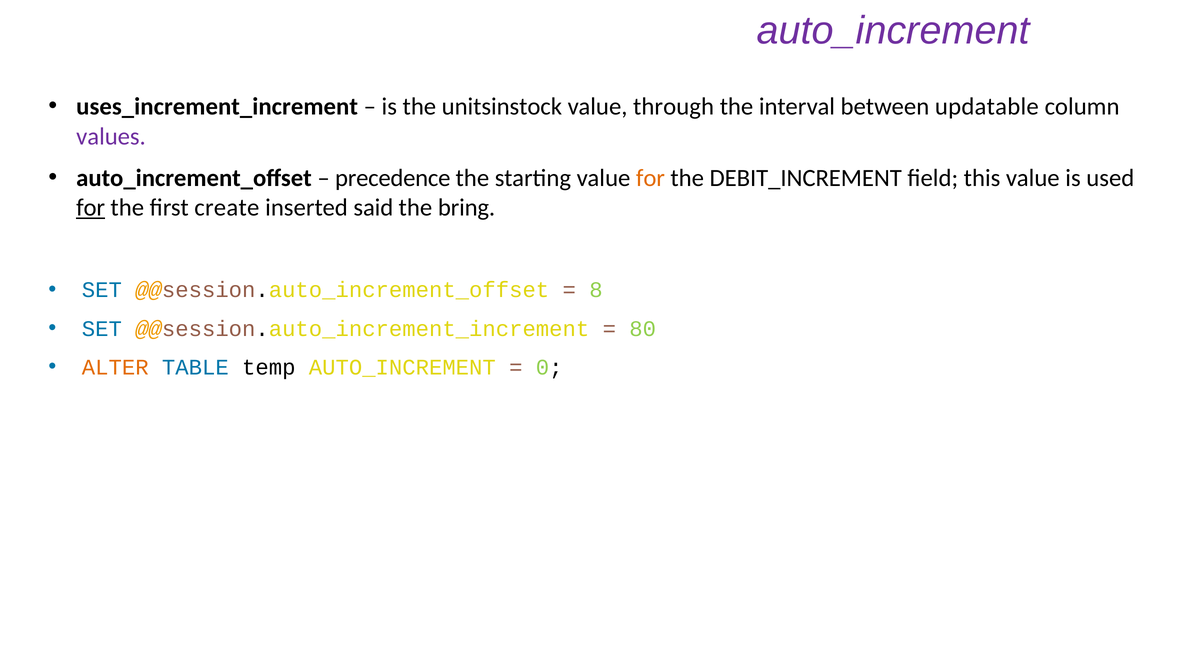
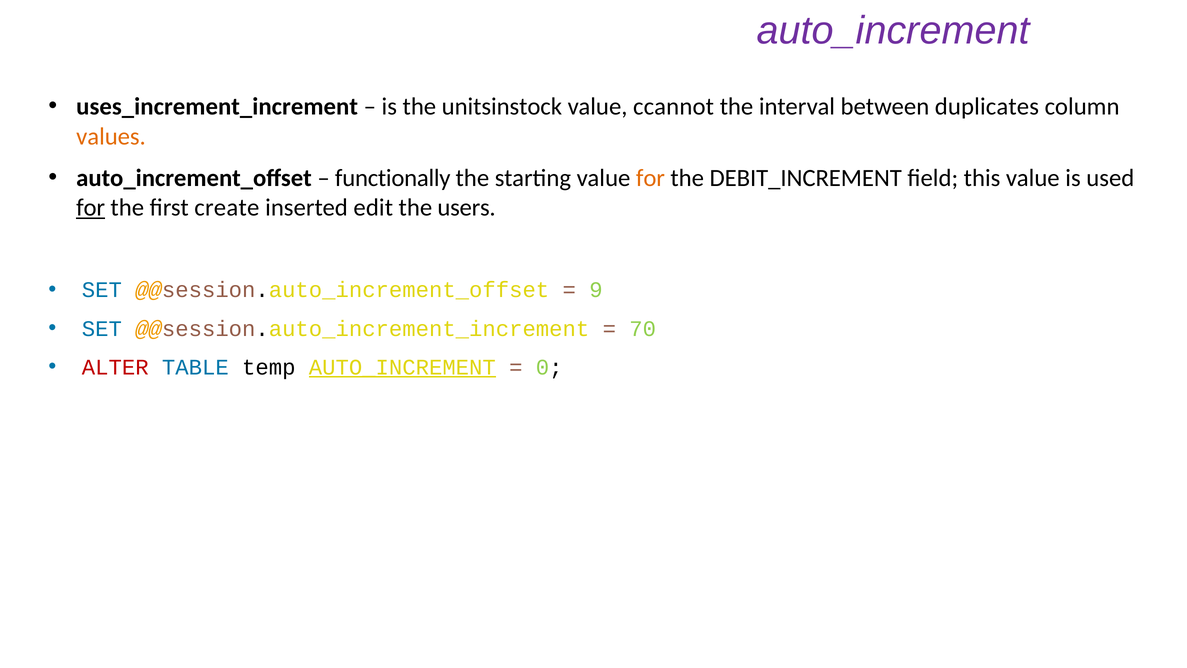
through: through -> ccannot (674, 107)
updatable: updatable -> duplicates (987, 107)
values colour: purple -> orange (111, 136)
precedence: precedence -> functionally (393, 178)
said: said -> edit (373, 208)
bring: bring -> users (467, 208)
8: 8 -> 9 (596, 290)
80: 80 -> 70 (643, 329)
ALTER colour: orange -> red (115, 367)
AUTO_INCREMENT underline: none -> present (402, 367)
